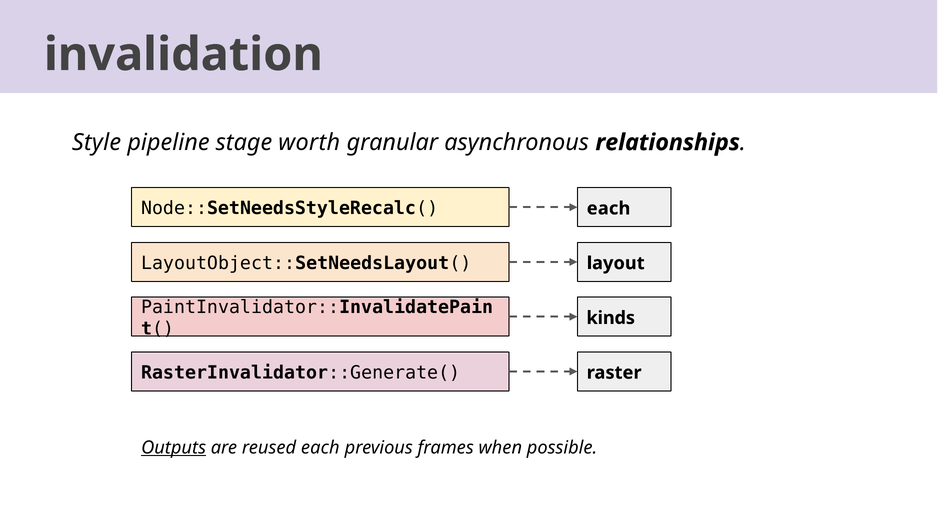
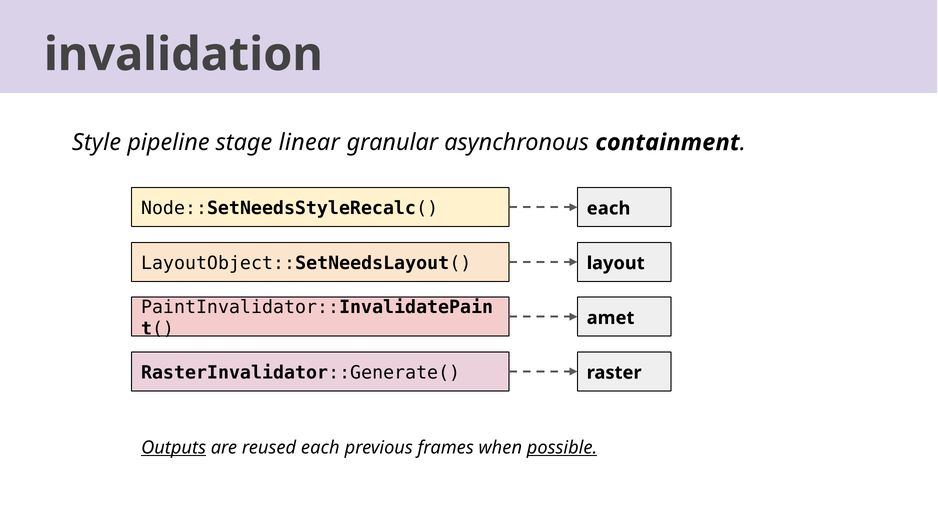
worth: worth -> linear (309, 142)
relationships: relationships -> containment (667, 142)
kinds: kinds -> amet (611, 318)
possible underline: none -> present (562, 448)
